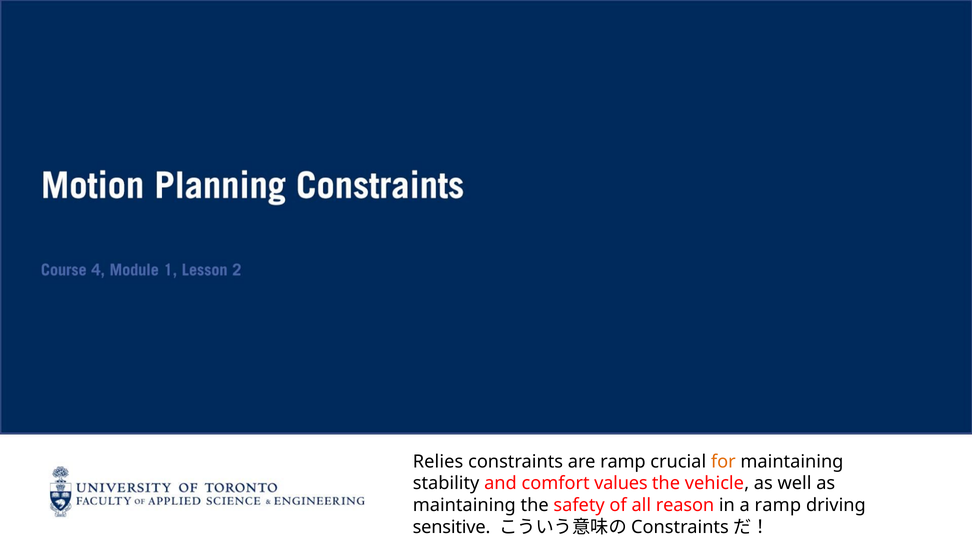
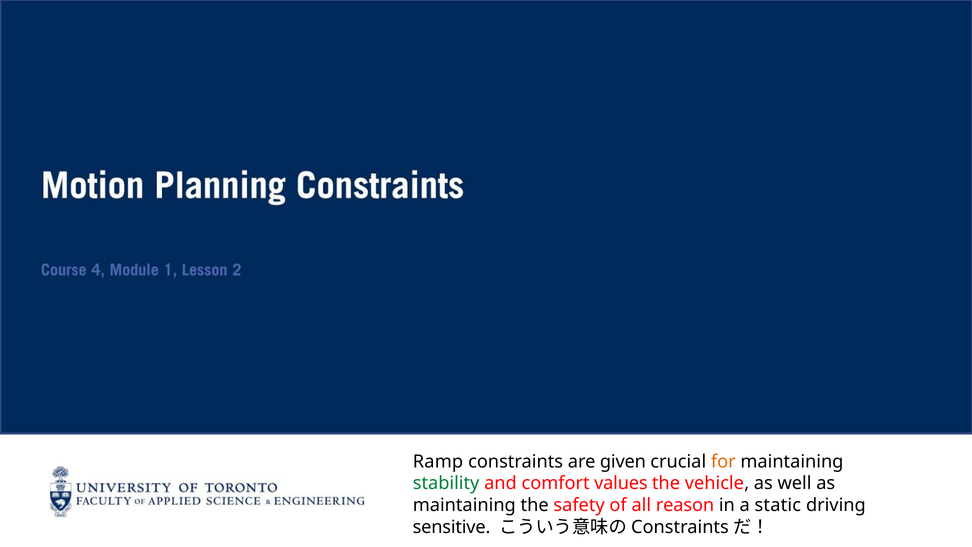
Relies: Relies -> Ramp (438, 461)
are ramp: ramp -> given (623, 461)
stability colour: black -> green (446, 483)
a ramp: ramp -> static (778, 505)
